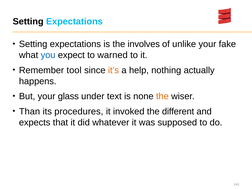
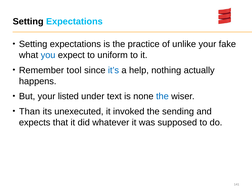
involves: involves -> practice (144, 44)
warned: warned -> uniform (113, 55)
it’s colour: orange -> blue (113, 70)
glass: glass -> listed (68, 96)
the colour: orange -> blue (162, 96)
procedures: procedures -> unexecuted (79, 111)
different: different -> sending (178, 111)
